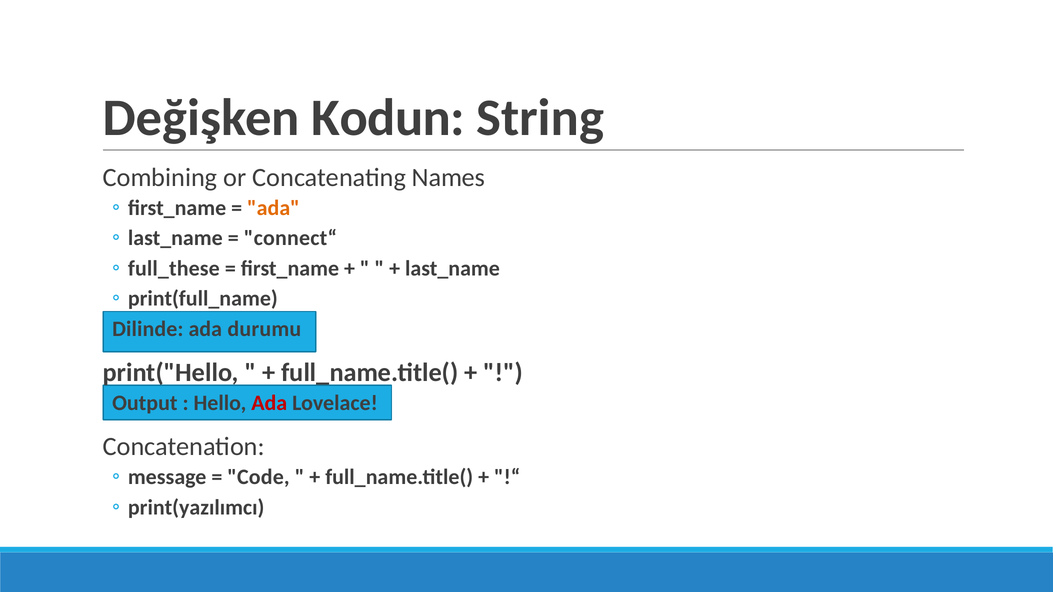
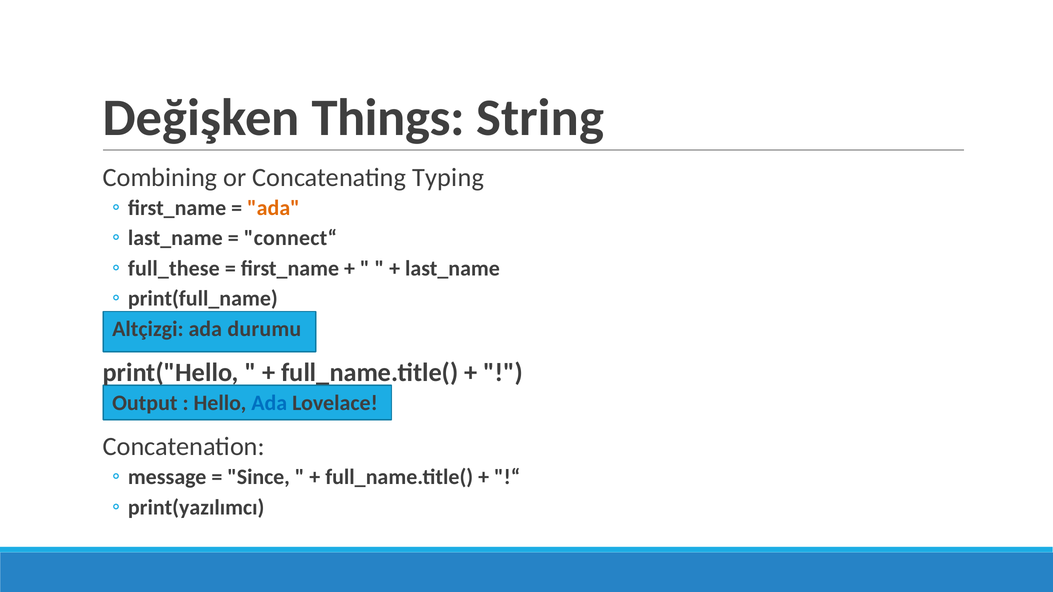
Kodun: Kodun -> Things (388, 118)
Names: Names -> Typing (448, 177)
Dilinde: Dilinde -> Altçizgi (148, 329)
Ada colour: red -> blue (269, 403)
Code: Code -> Since (259, 477)
